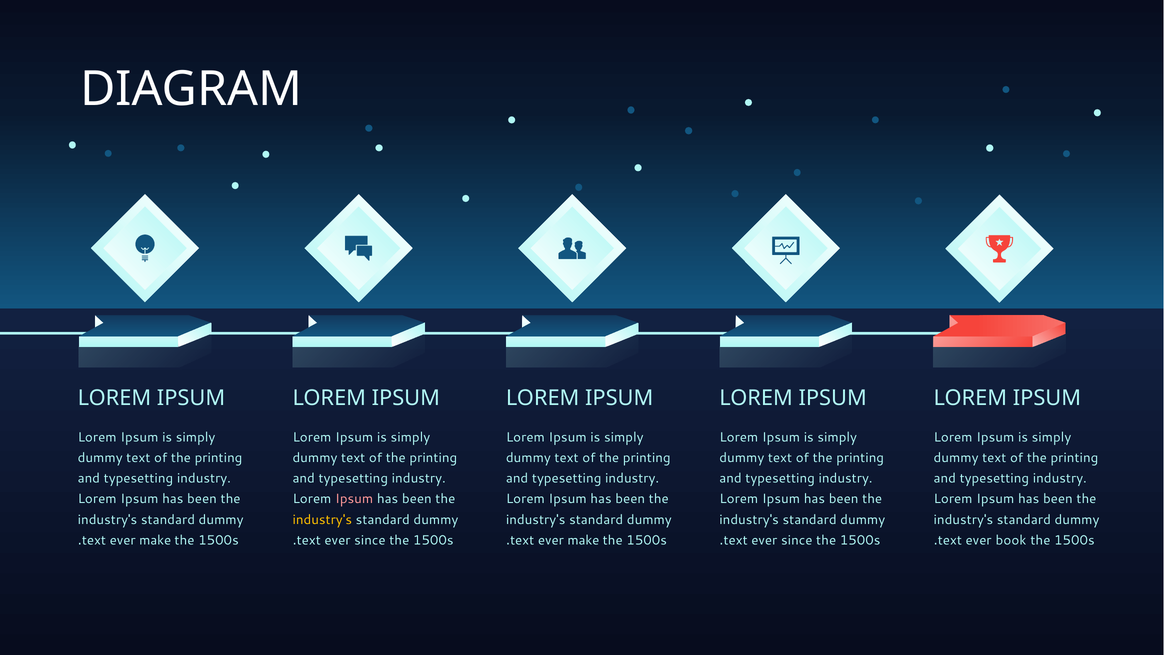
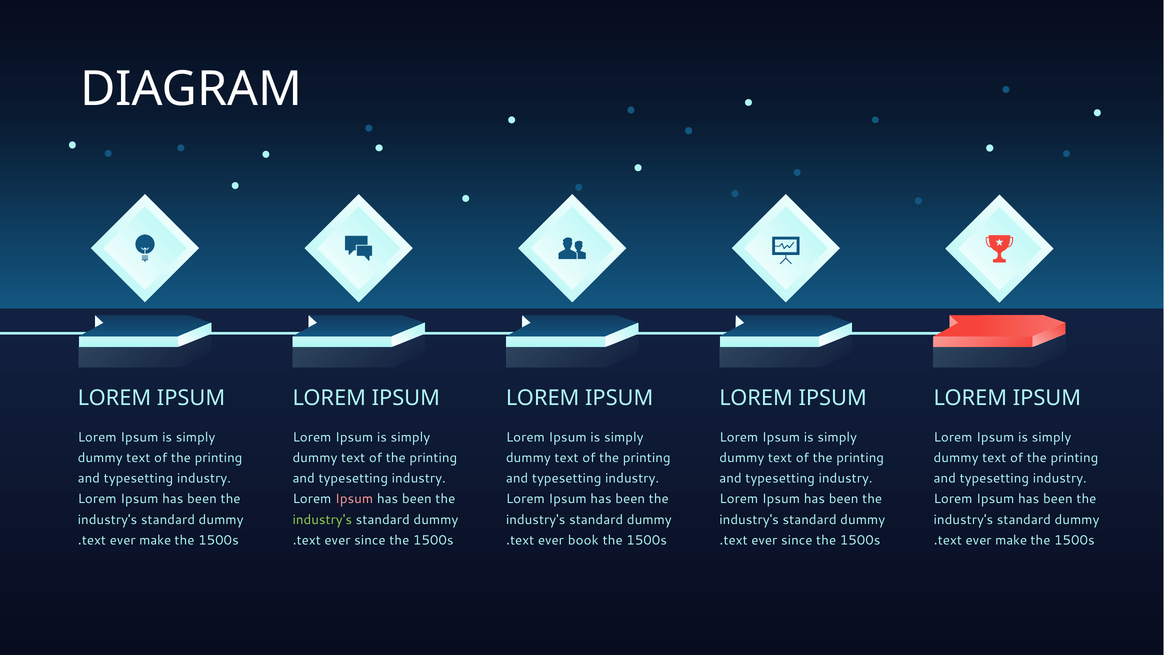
industry's colour: yellow -> light green (322, 519)
make: make -> book (583, 540)
book: book -> make (1011, 540)
